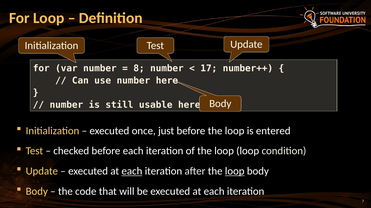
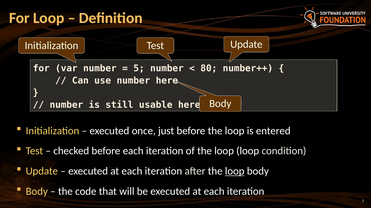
8: 8 -> 5 (139, 69)
17: 17 -> 80 (209, 69)
each underline: present -> none (132, 172)
